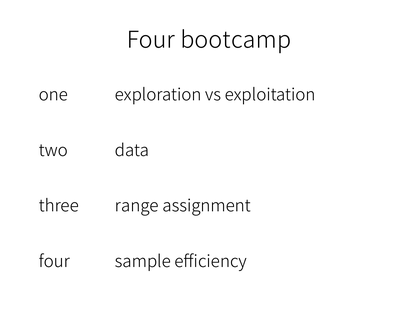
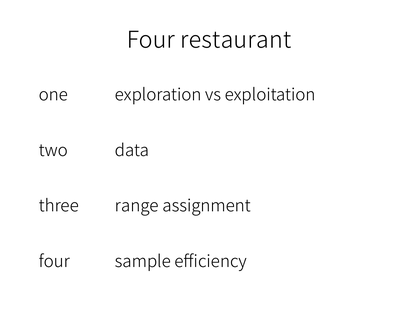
bootcamp: bootcamp -> restaurant (236, 40)
